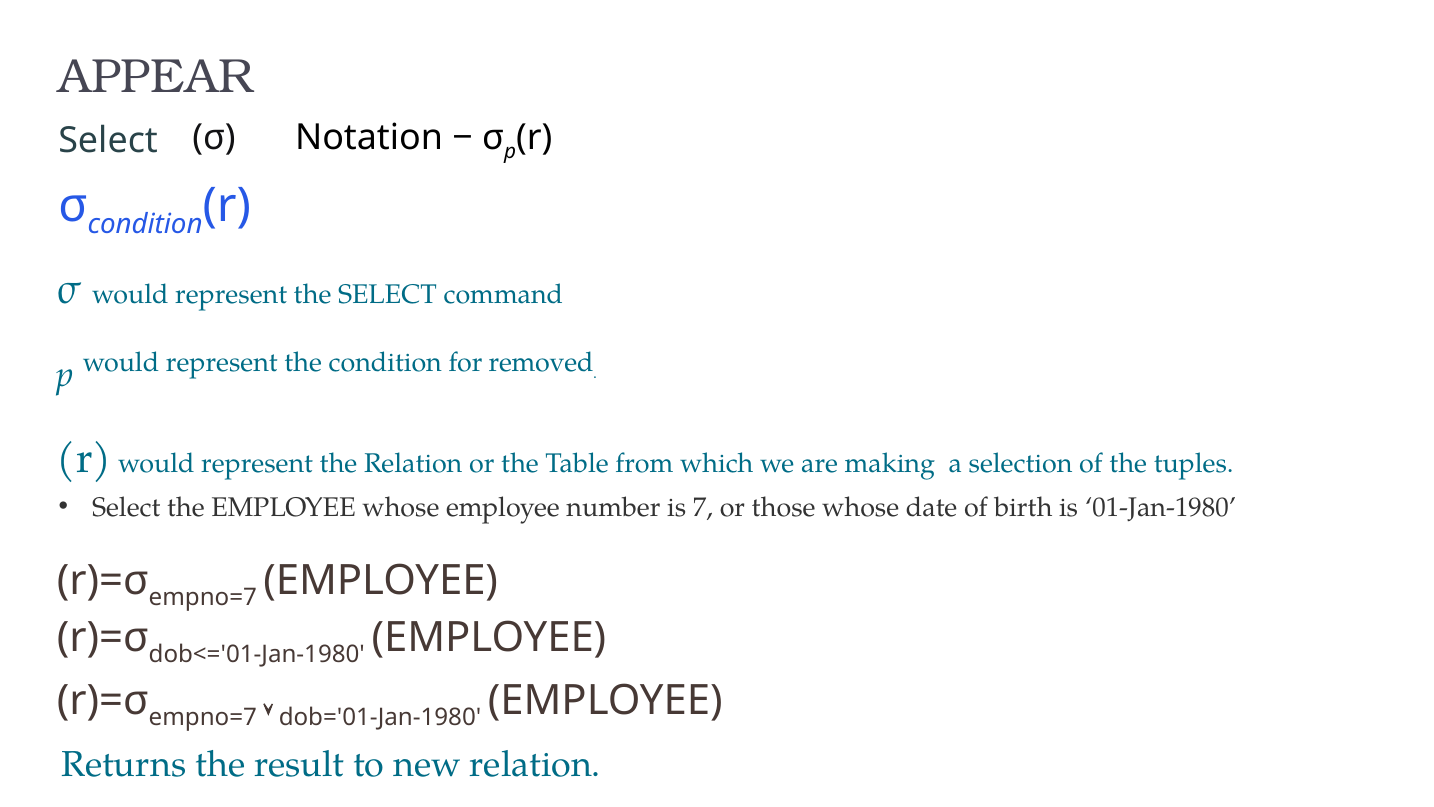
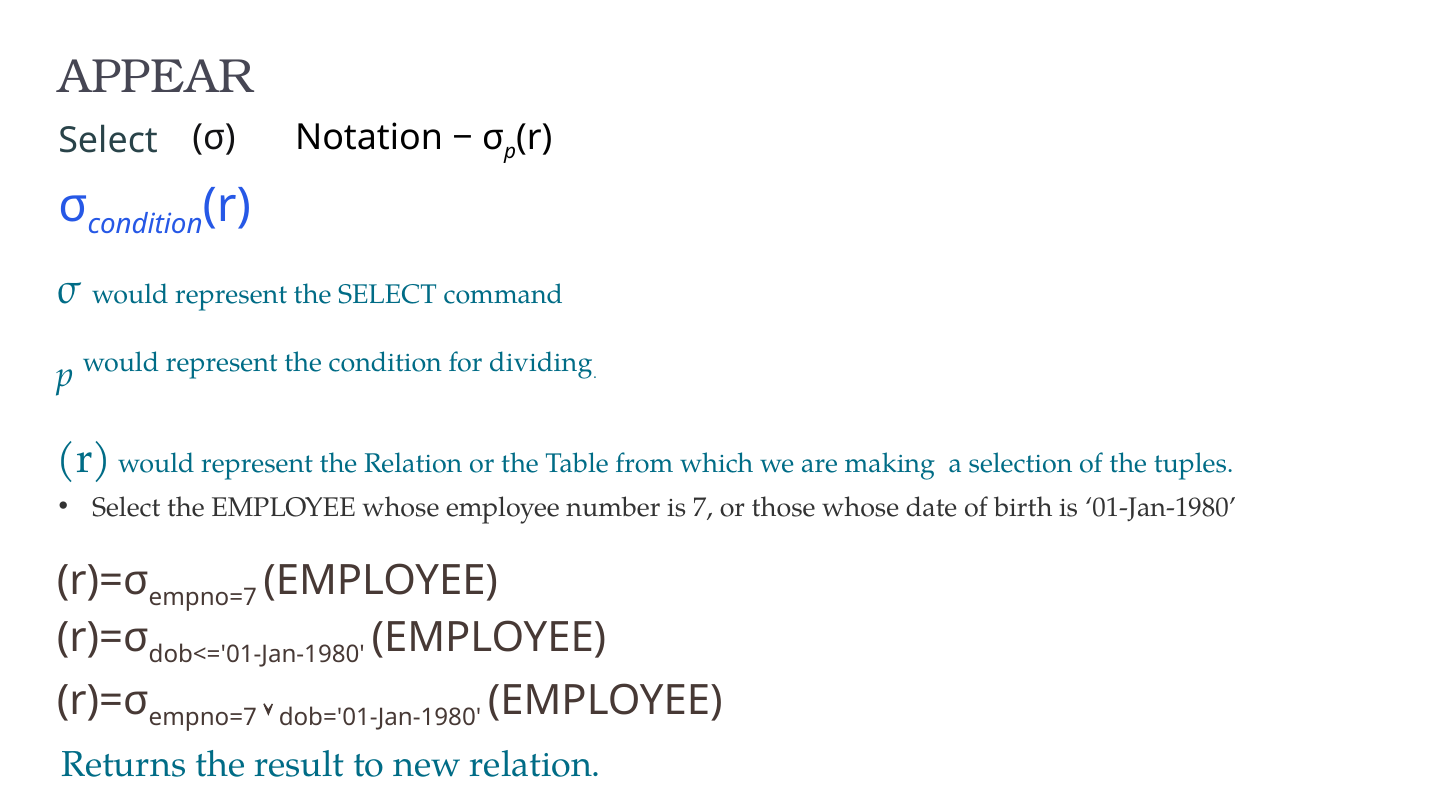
removed: removed -> dividing (541, 363)
